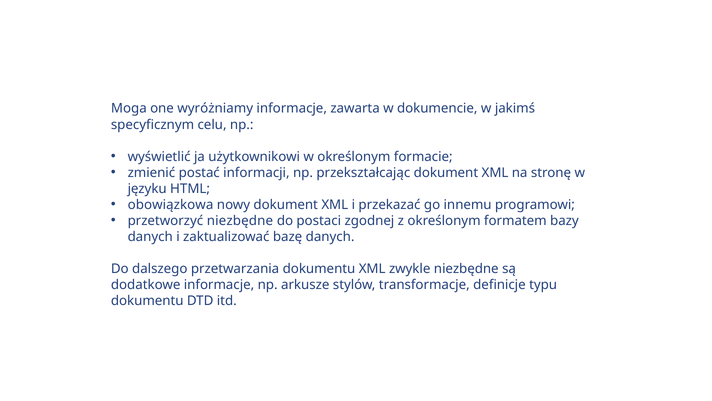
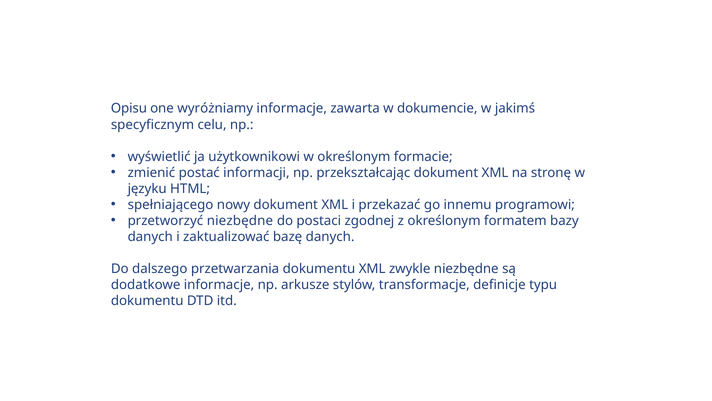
Moga: Moga -> Opisu (129, 108)
obowiązkowa: obowiązkowa -> spełniającego (171, 204)
